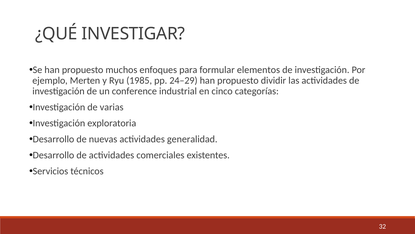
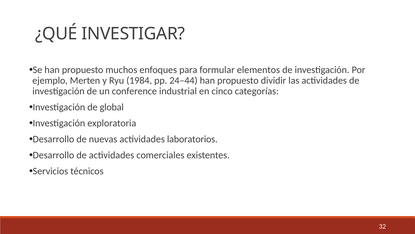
1985: 1985 -> 1984 (139, 80)
24–29: 24–29 -> 24–44 (183, 80)
varias: varias -> global (112, 107)
generalidad: generalidad -> laboratorios (192, 139)
